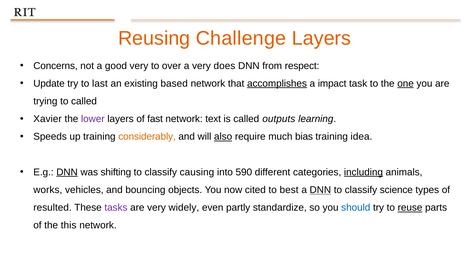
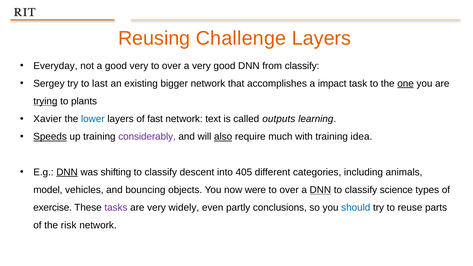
Concerns: Concerns -> Everyday (55, 66)
very does: does -> good (224, 66)
from respect: respect -> classify (302, 66)
Update: Update -> Sergey (49, 84)
based: based -> bigger (174, 84)
accomplishes underline: present -> none (277, 84)
trying underline: none -> present (45, 101)
to called: called -> plants (84, 101)
lower colour: purple -> blue (93, 119)
Speeds underline: none -> present (50, 137)
considerably colour: orange -> purple (147, 137)
bias: bias -> with (304, 137)
causing: causing -> descent (197, 172)
590: 590 -> 405 (244, 172)
including underline: present -> none (363, 172)
works: works -> model (48, 190)
cited: cited -> were (255, 190)
best: best -> over (289, 190)
resulted: resulted -> exercise (53, 208)
standardize: standardize -> conclusions (280, 208)
reuse underline: present -> none (410, 208)
this: this -> risk (69, 225)
